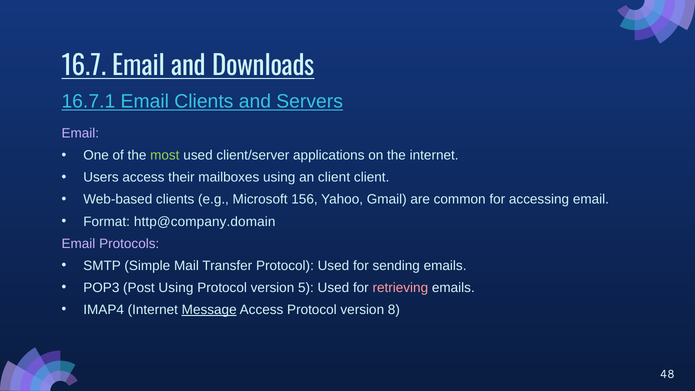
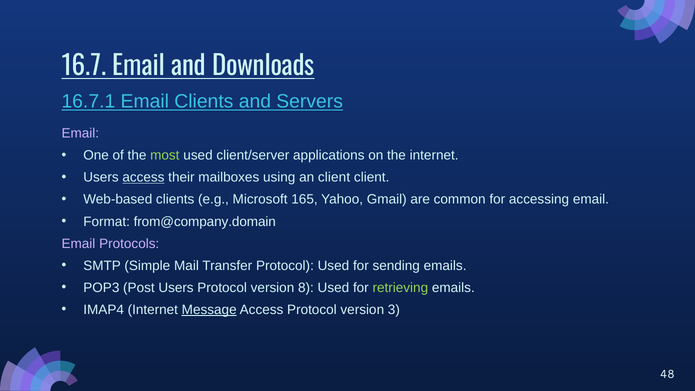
access underline: none -> present (143, 177)
156: 156 -> 165 (304, 199)
http@company.domain: http@company.domain -> from@company.domain (205, 222)
Post Using: Using -> Users (176, 288)
5: 5 -> 8 (306, 288)
retrieving colour: pink -> light green (400, 288)
8: 8 -> 3 (394, 310)
